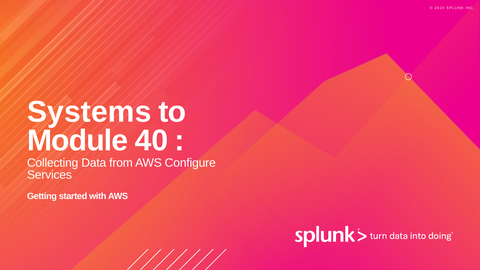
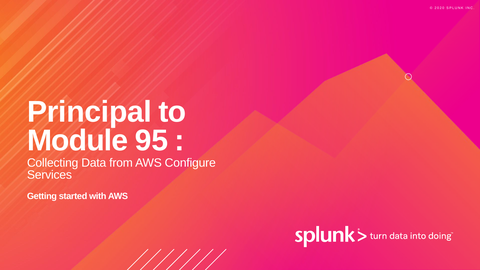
Systems: Systems -> Principal (89, 112)
40: 40 -> 95 (151, 141)
